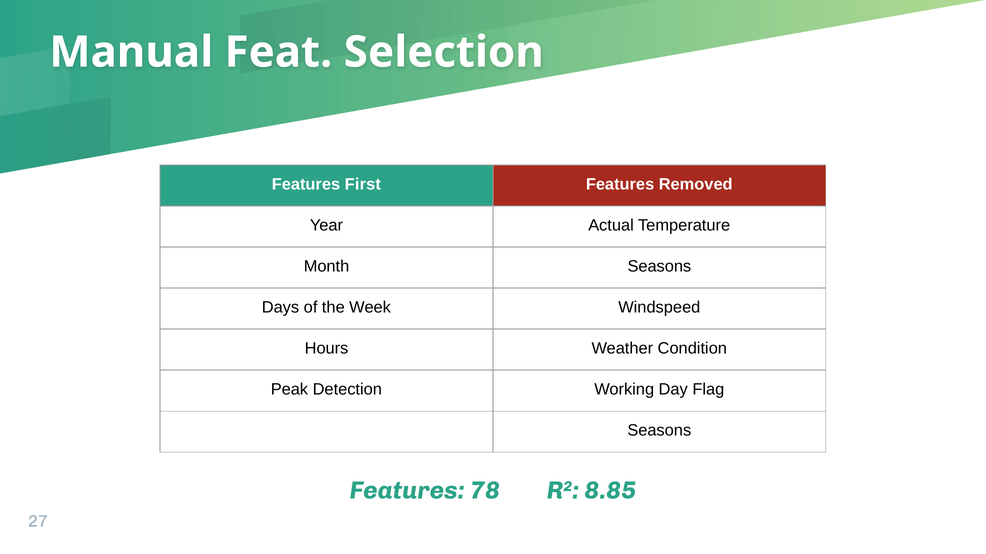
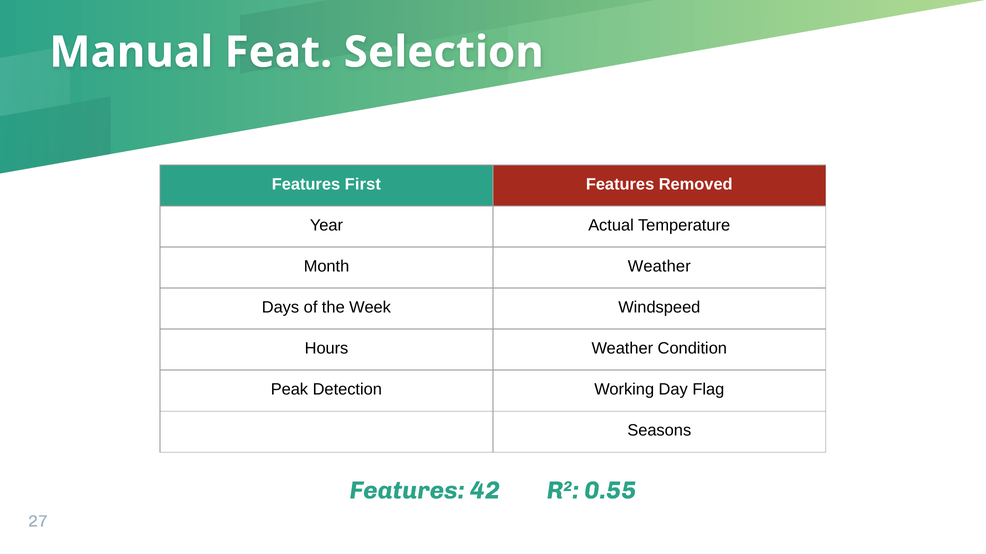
Month Seasons: Seasons -> Weather (659, 267)
78: 78 -> 42 (485, 491)
8.85: 8.85 -> 0.55 (610, 491)
